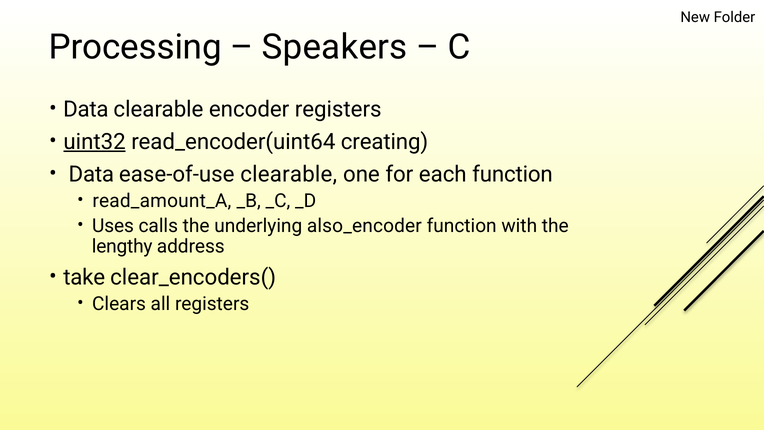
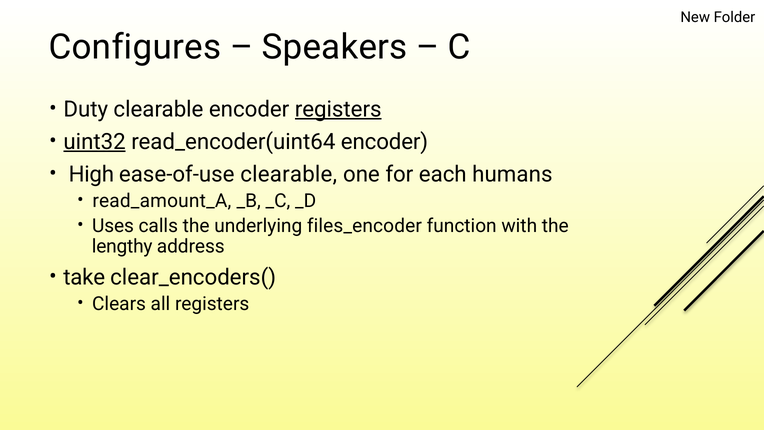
Processing: Processing -> Configures (135, 47)
Data: Data -> Duty (86, 109)
registers underline: none -> present (338, 109)
read_encoder(uint64 creating: creating -> encoder (384, 142)
Data: Data -> High (91, 174)
each function: function -> humans (512, 174)
also_encoder: also_encoder -> files_encoder (364, 226)
